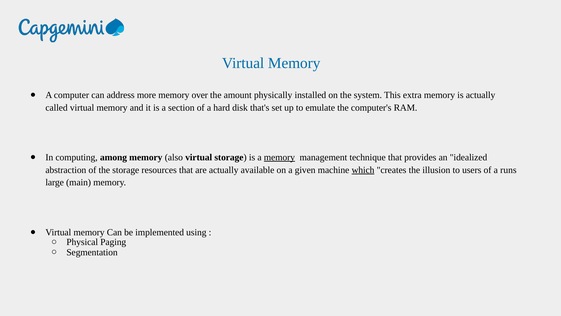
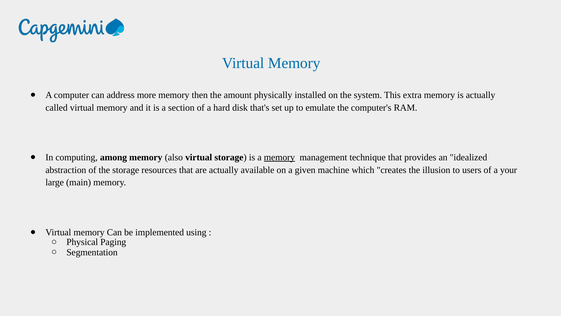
over: over -> then (200, 95)
which underline: present -> none (363, 170)
runs: runs -> your (509, 170)
